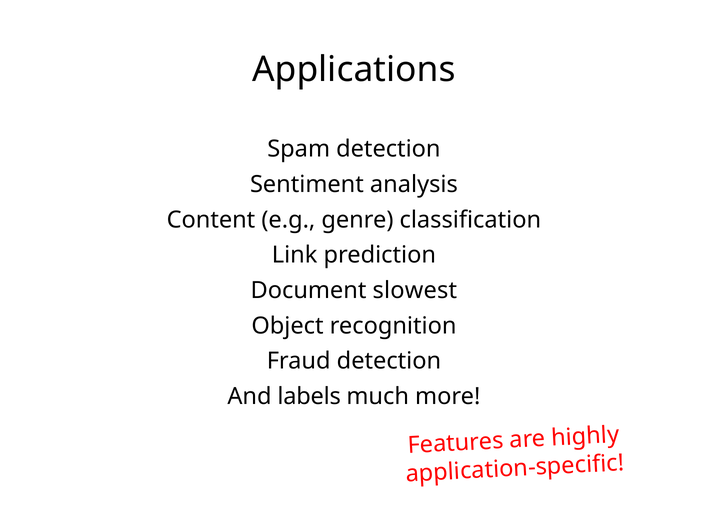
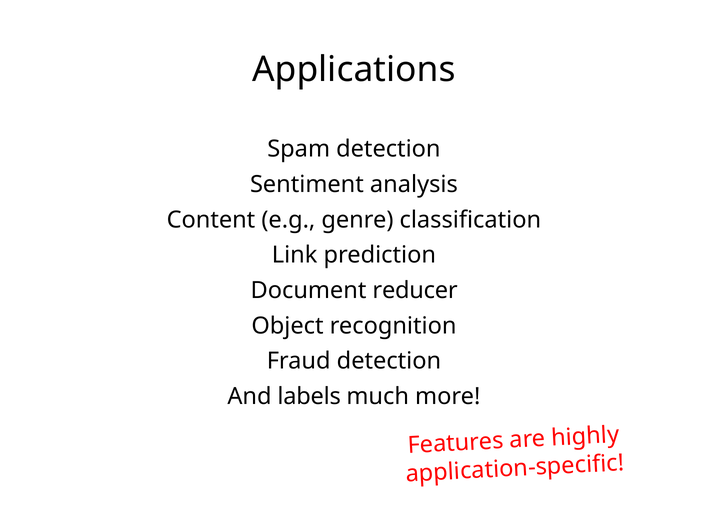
slowest: slowest -> reducer (415, 290)
